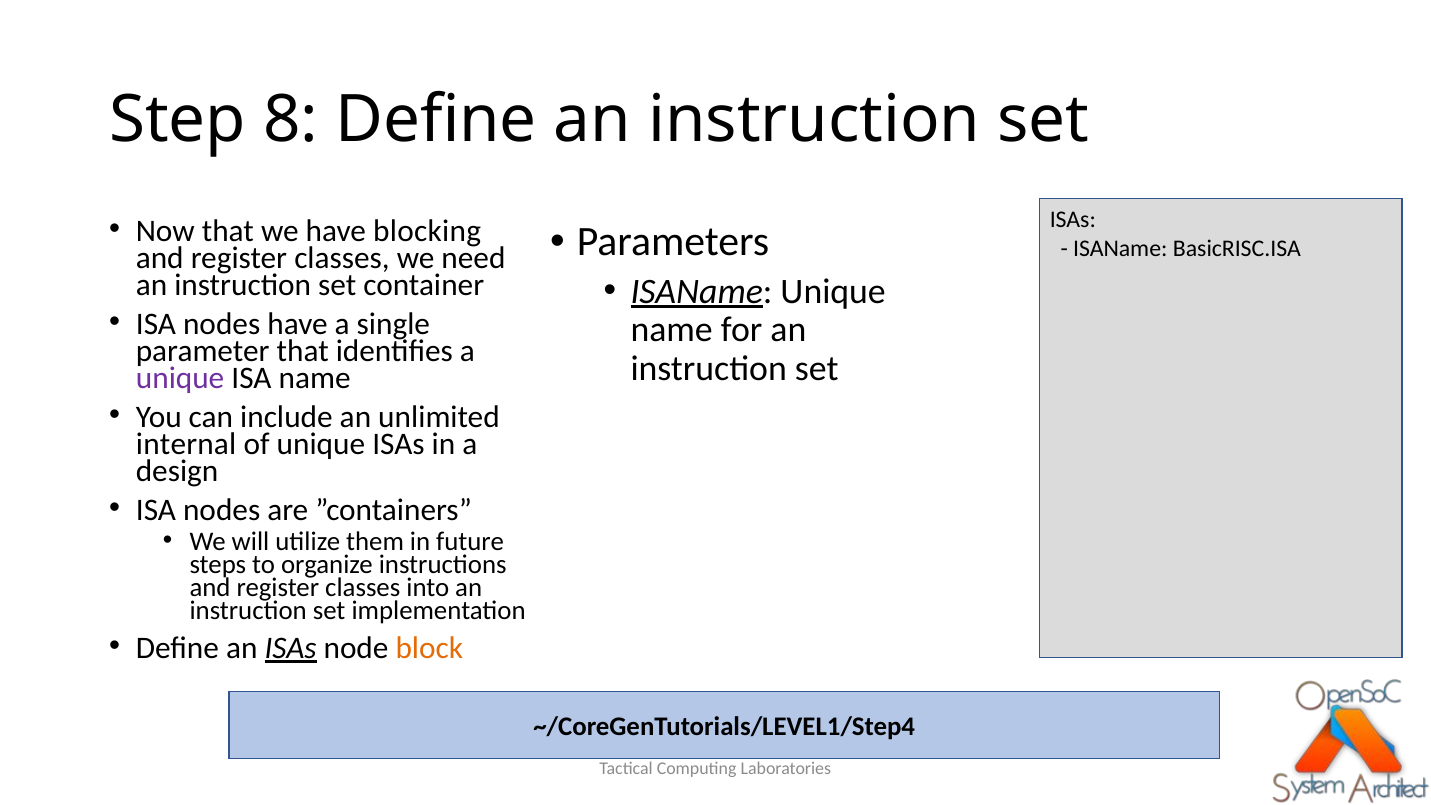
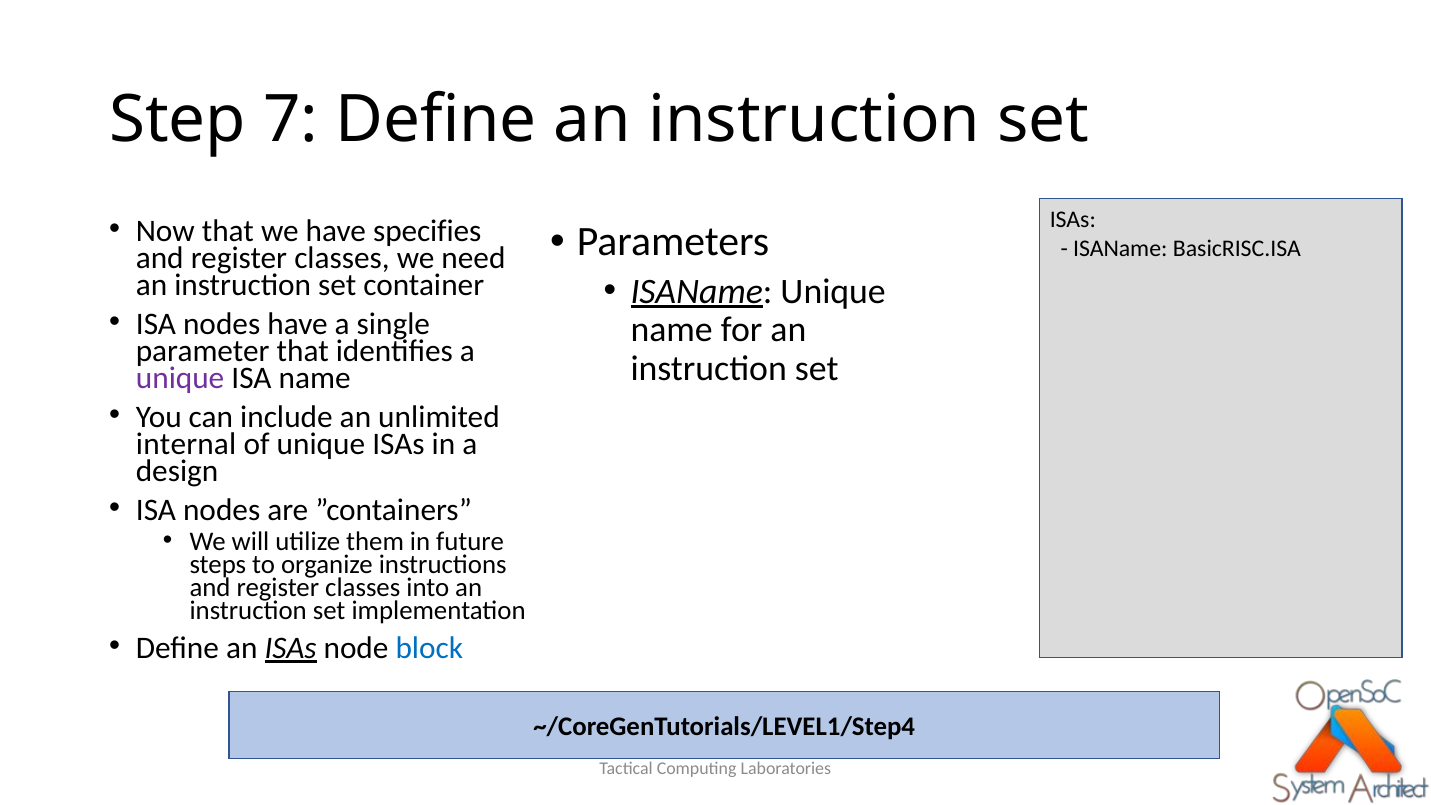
8: 8 -> 7 (291, 120)
blocking: blocking -> specifies (427, 231)
block colour: orange -> blue (429, 648)
